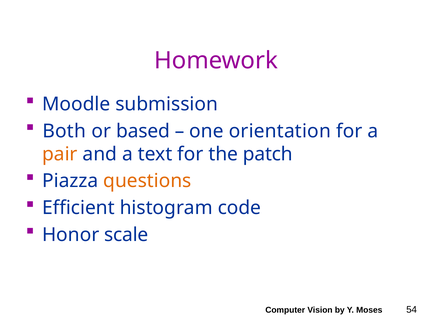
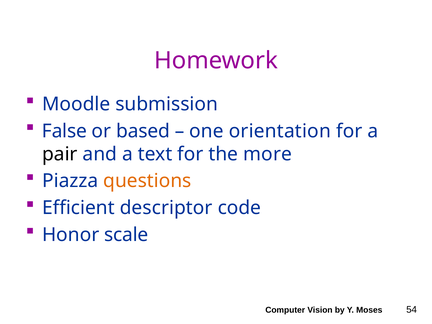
Both: Both -> False (64, 131)
pair colour: orange -> black (60, 154)
patch: patch -> more (268, 154)
histogram: histogram -> descriptor (166, 208)
